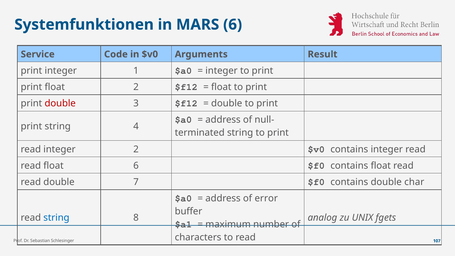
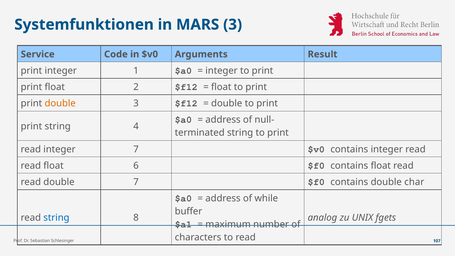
MARS 6: 6 -> 3 (233, 25)
double colour: red -> orange (60, 103)
integer 2: 2 -> 7 (136, 149)
error: error -> while (266, 198)
